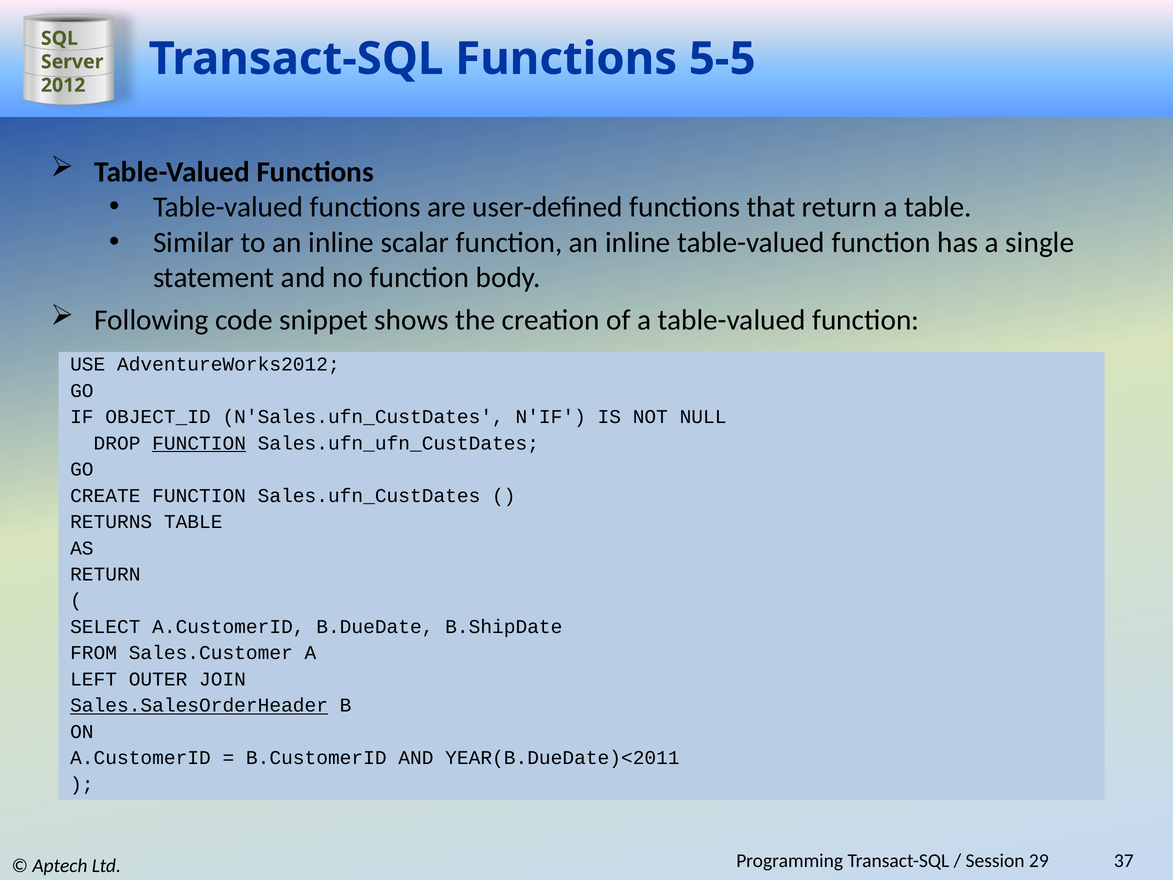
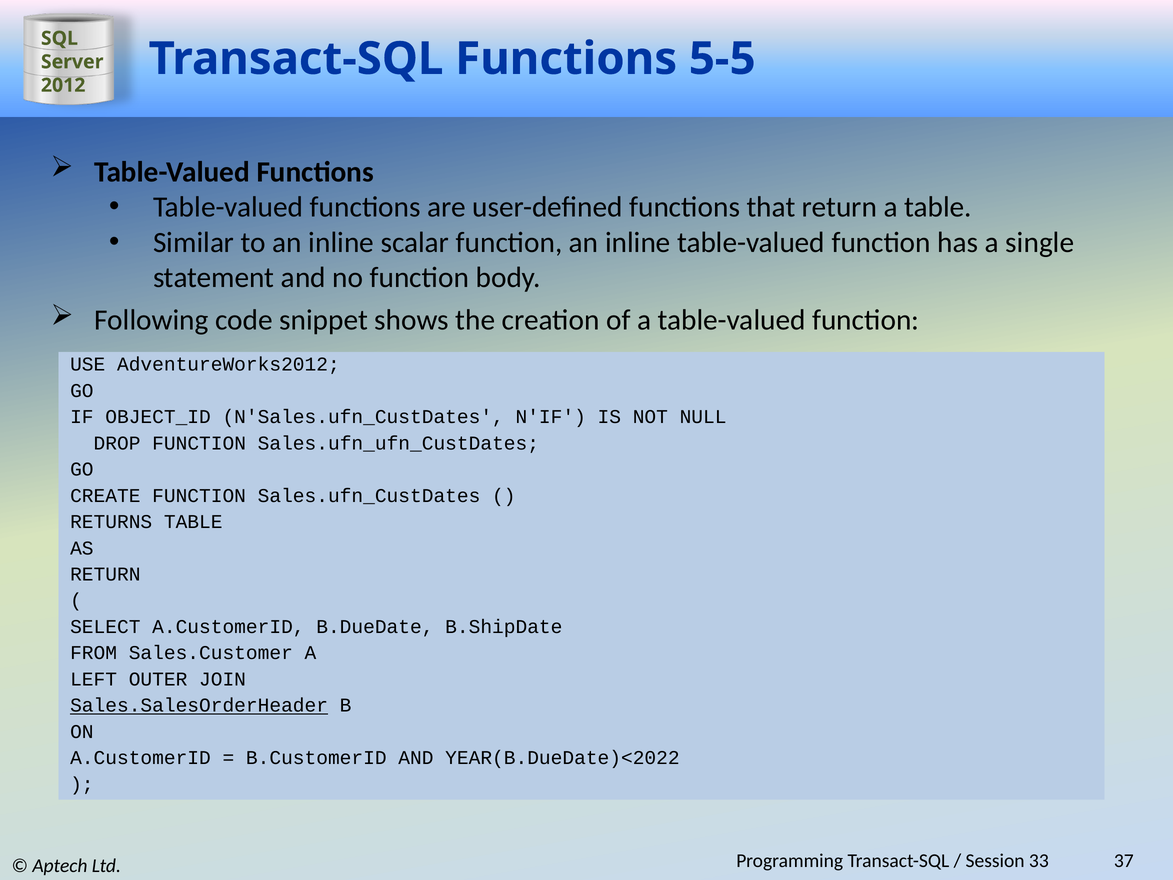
FUNCTION underline: present -> none (199, 443)
YEAR(B.DueDate)<2011: YEAR(B.DueDate)<2011 -> YEAR(B.DueDate)<2022 (562, 758)
29: 29 -> 33 (1039, 861)
